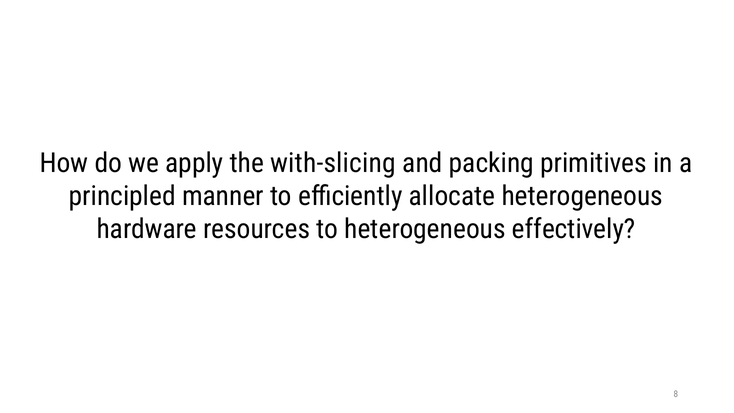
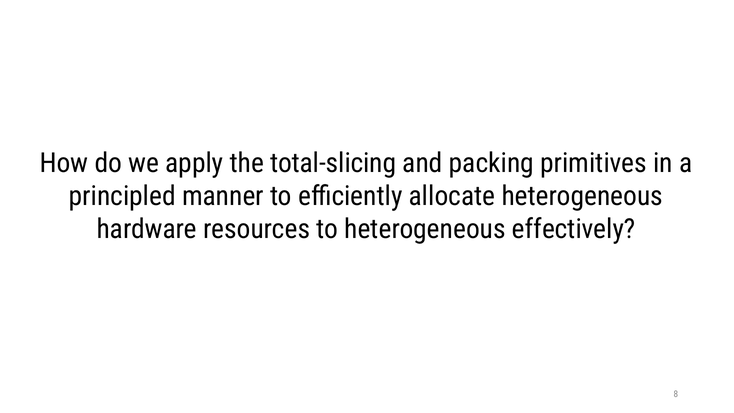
with-slicing: with-slicing -> total-slicing (333, 163)
